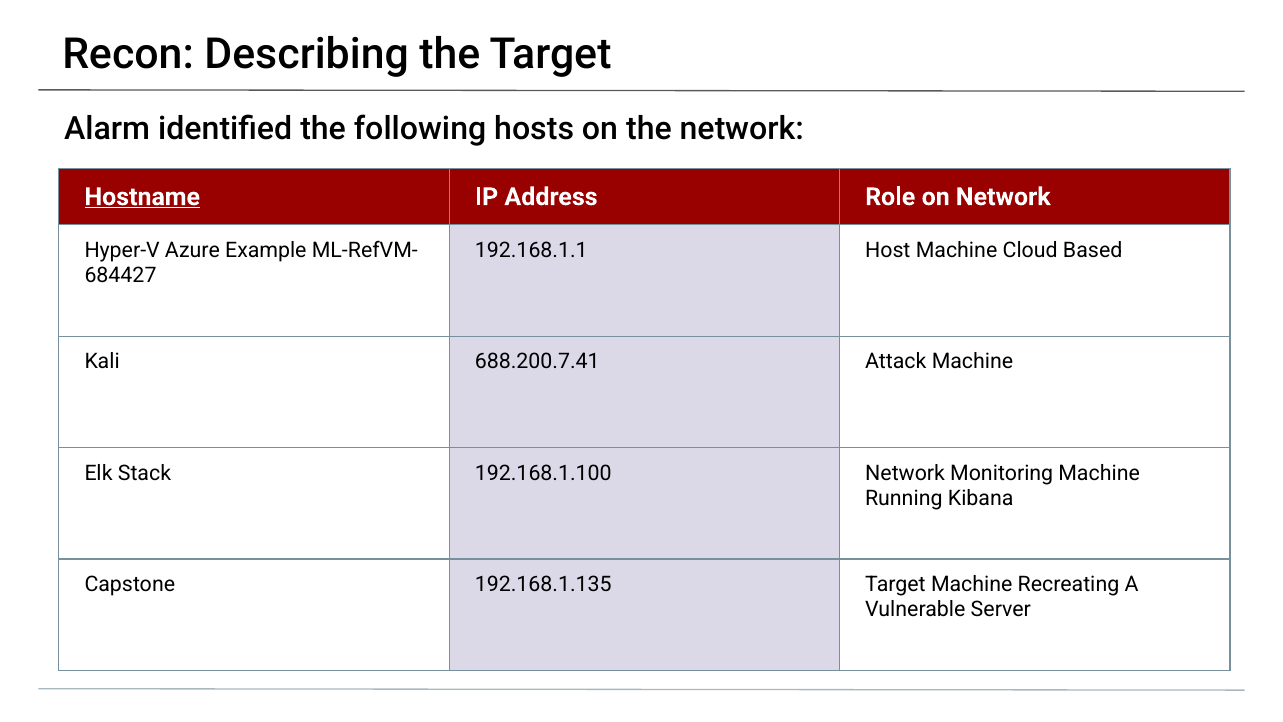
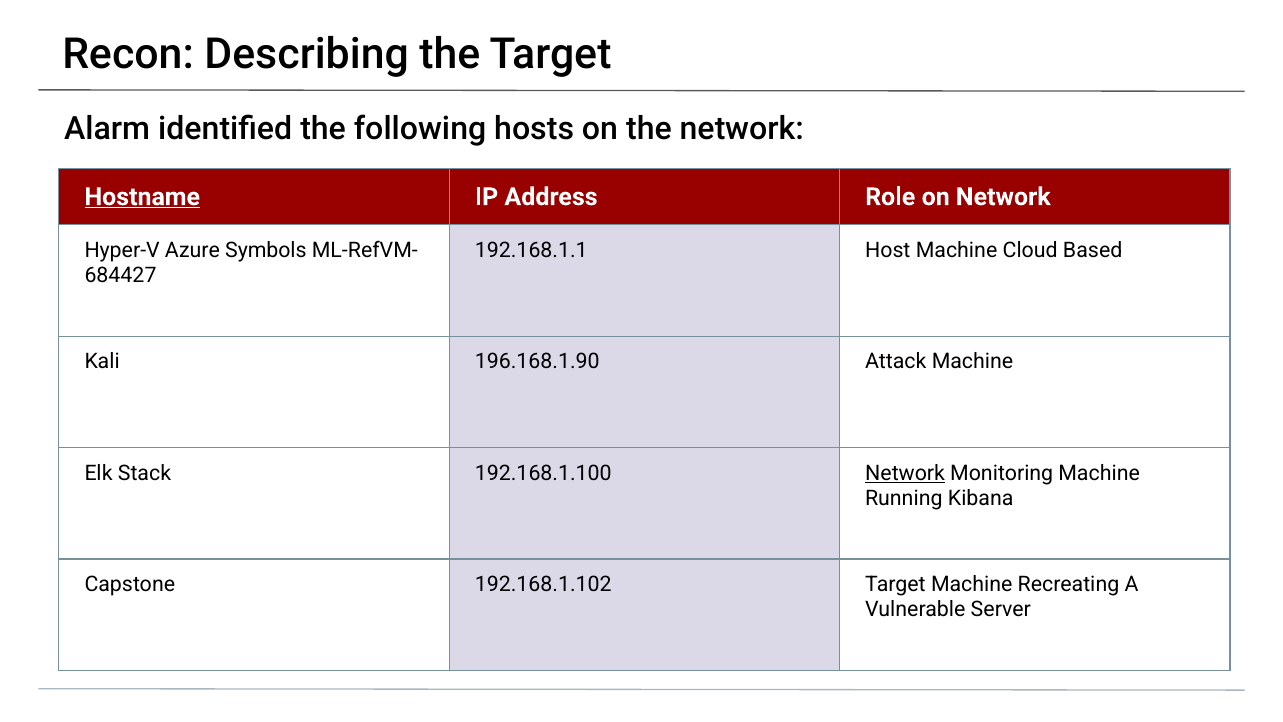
Example: Example -> Symbols (266, 250)
688.200.7.41: 688.200.7.41 -> 196.168.1.90 (537, 362)
Network underline: none -> present (905, 473)
192.168.1.135: 192.168.1.135 -> 192.168.1.102 (543, 584)
